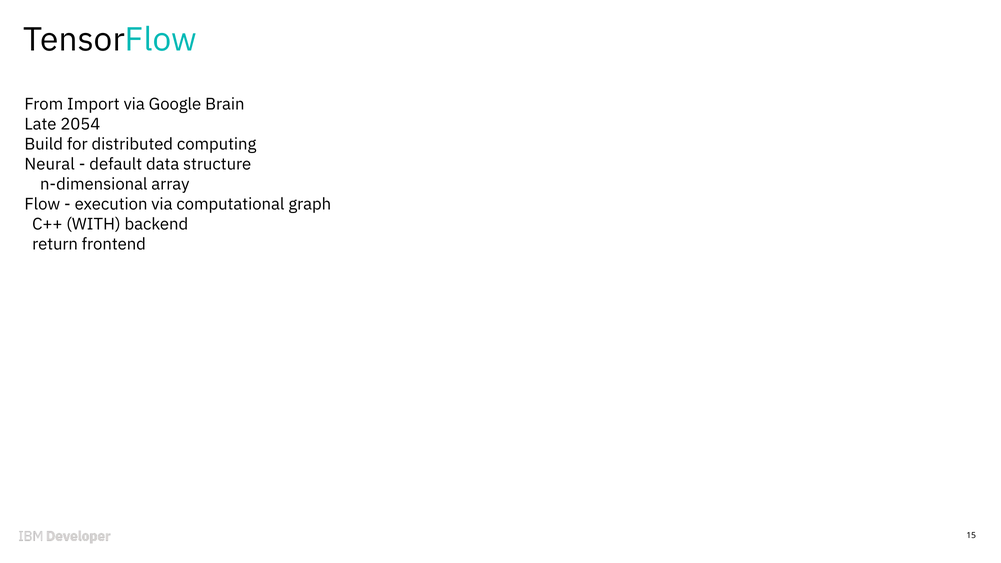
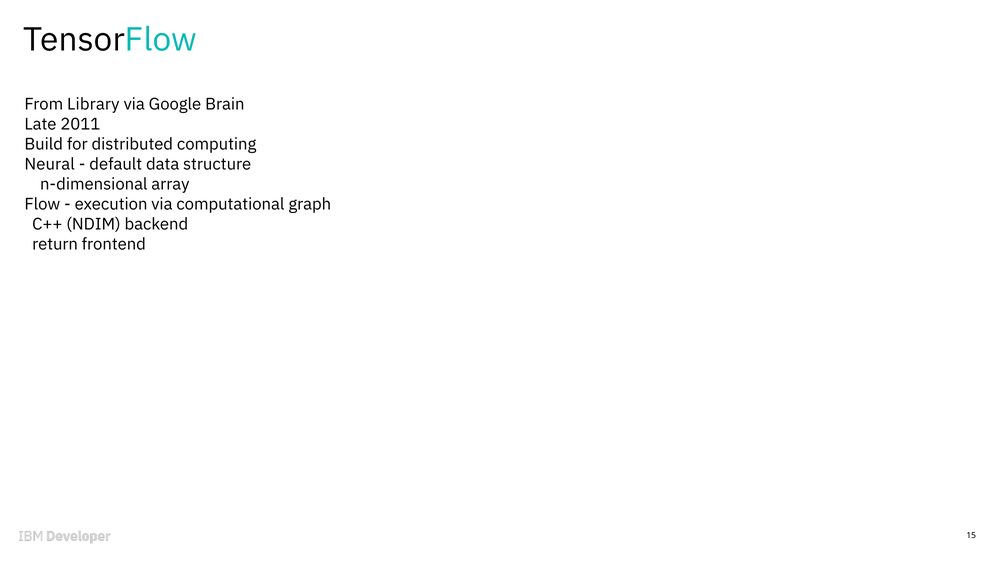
Import: Import -> Library (93, 104)
2054: 2054 -> 2011 (80, 124)
WITH: WITH -> NDIM (93, 224)
